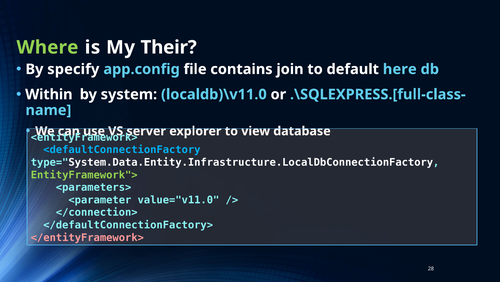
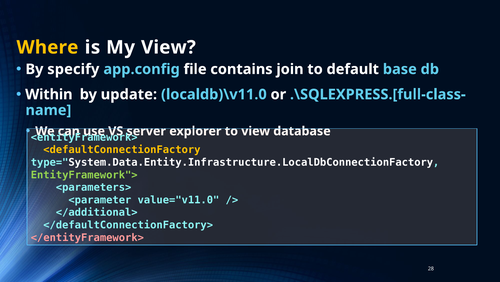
Where colour: light green -> yellow (47, 47)
My Their: Their -> View (168, 47)
here: here -> base (400, 69)
system: system -> update (129, 94)
<defaultConnectionFactory colour: light blue -> yellow (122, 149)
</connection>: </connection> -> </additional> (97, 212)
